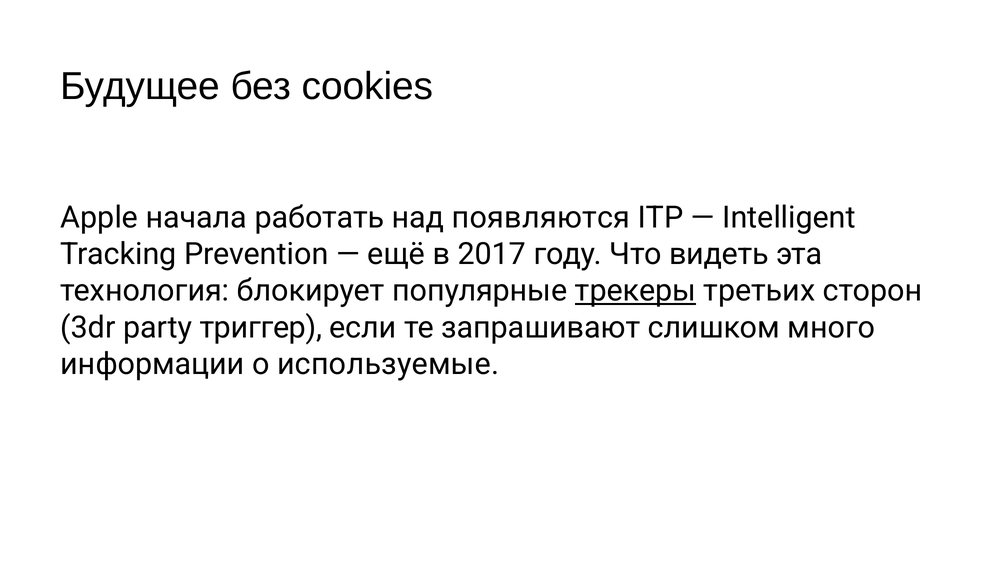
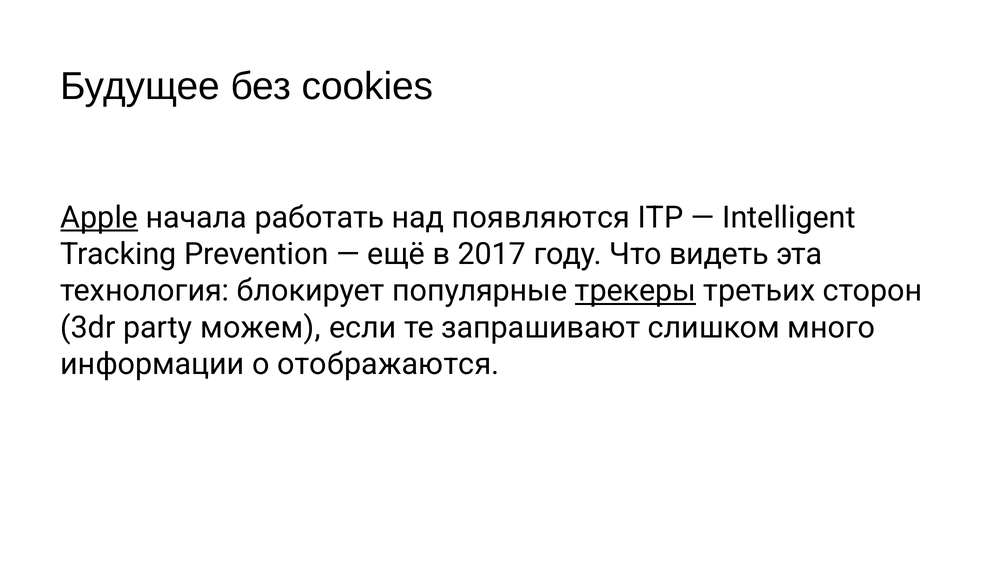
Apple underline: none -> present (99, 217)
триггер: триггер -> можем (260, 327)
используемые: используемые -> отображаются (388, 364)
